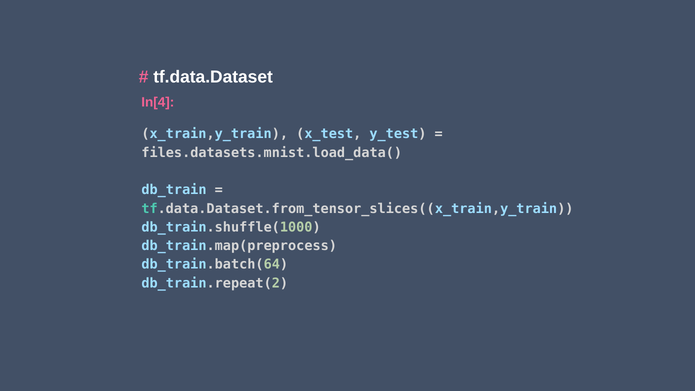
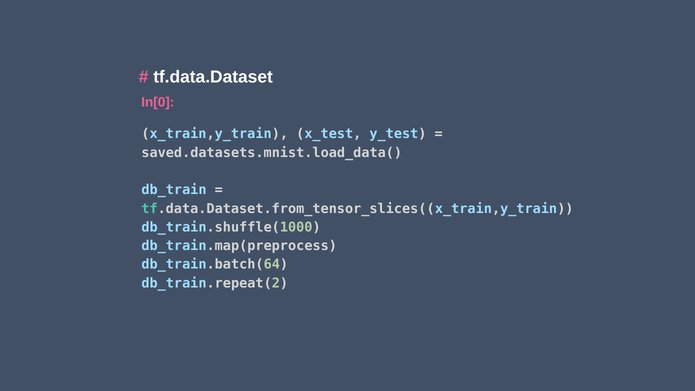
In[4: In[4 -> In[0 (158, 102)
files.datasets.mnist.load_data(: files.datasets.mnist.load_data( -> saved.datasets.mnist.load_data( (272, 153)
